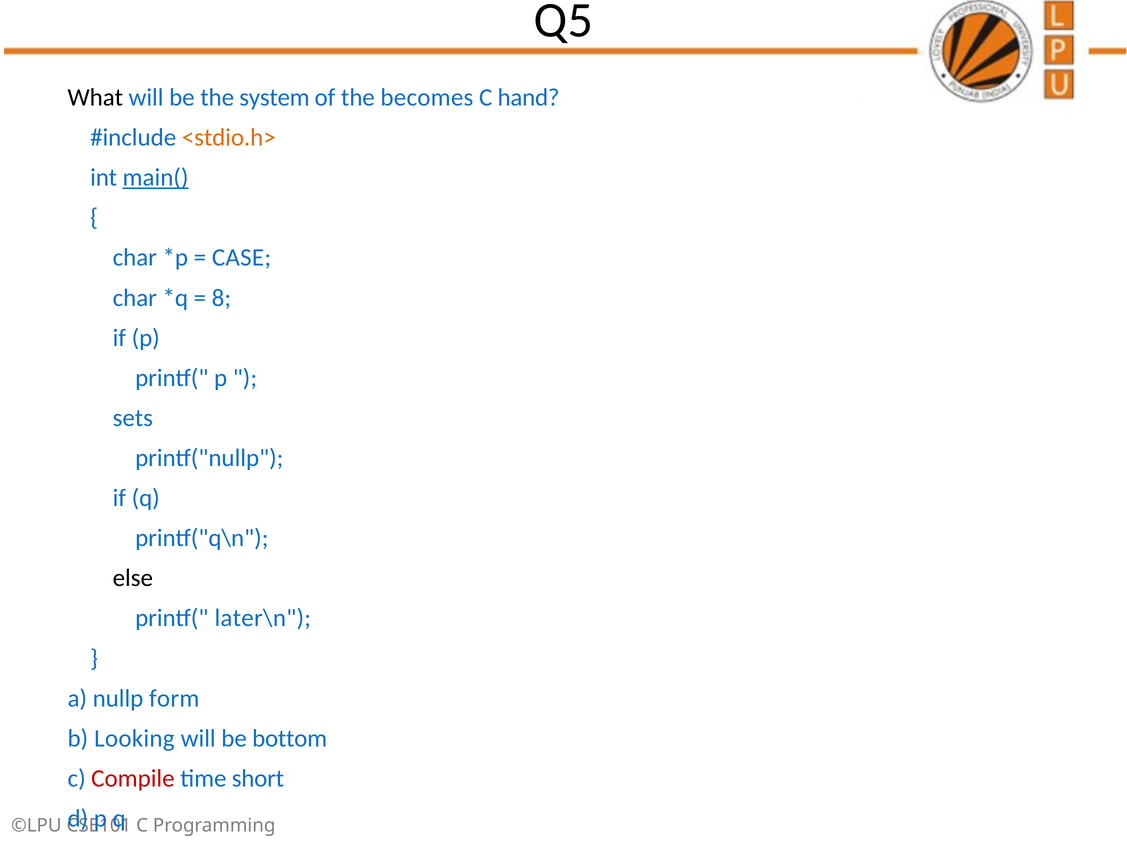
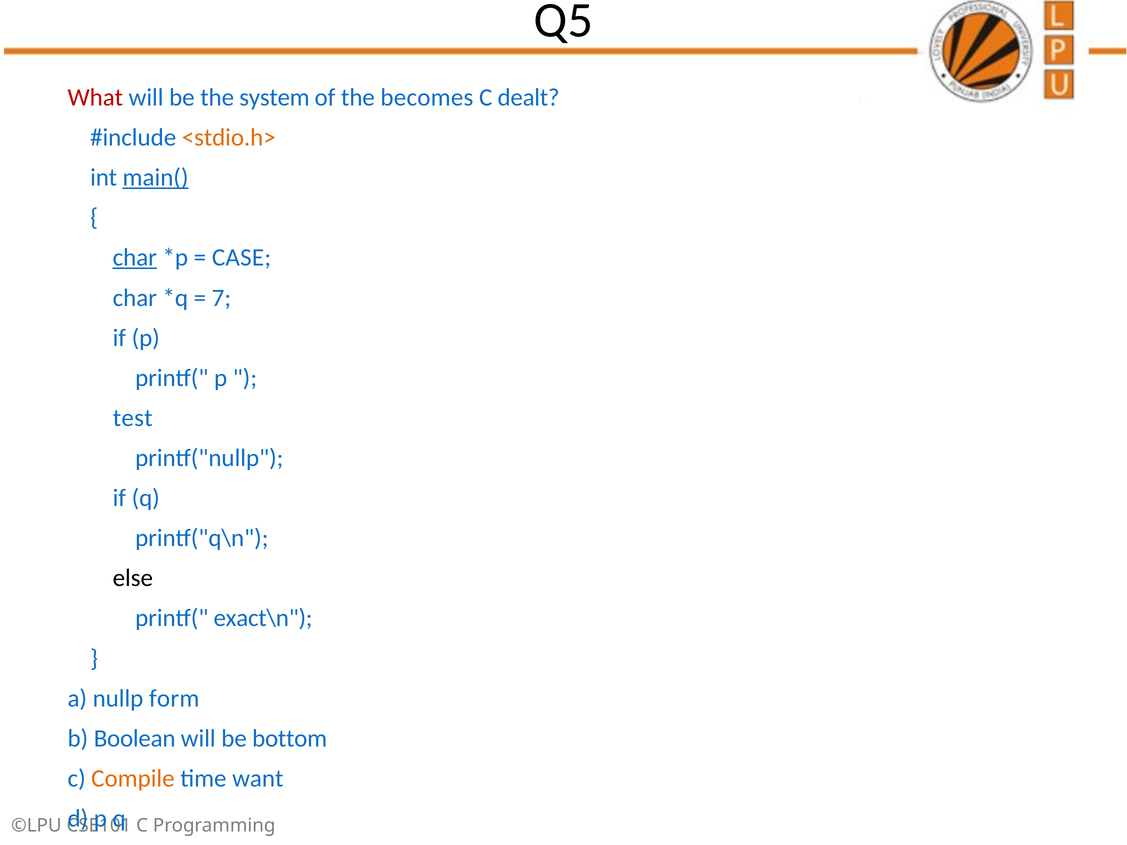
What colour: black -> red (95, 98)
hand: hand -> dealt (529, 98)
char underline: none -> present (135, 258)
8: 8 -> 7 (221, 298)
sets: sets -> test (133, 418)
later\n: later\n -> exact\n (263, 618)
Looking: Looking -> Boolean (135, 739)
Compile colour: red -> orange (133, 779)
short: short -> want (258, 779)
